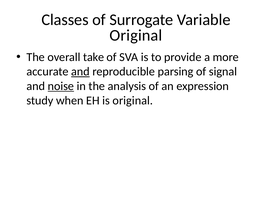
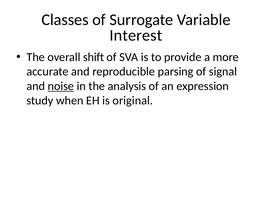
Original: Original -> Interest (136, 35)
take: take -> shift (94, 57)
and underline: present -> none (80, 72)
